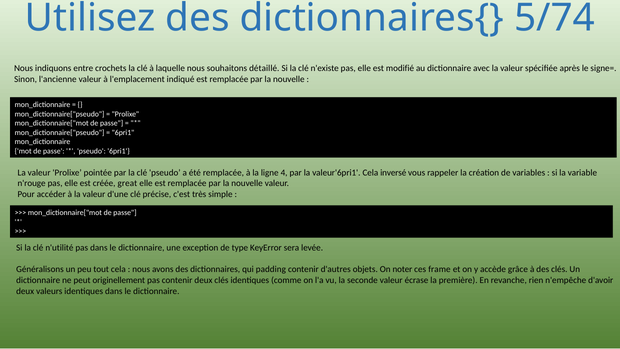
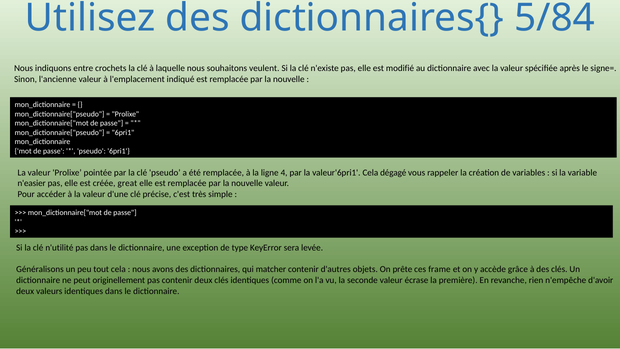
5/74: 5/74 -> 5/84 (555, 18)
détaillé: détaillé -> veulent (264, 68)
inversé: inversé -> dégagé (393, 172)
n'rouge: n'rouge -> n'easier (32, 183)
padding: padding -> matcher (271, 269)
noter: noter -> prête (402, 269)
